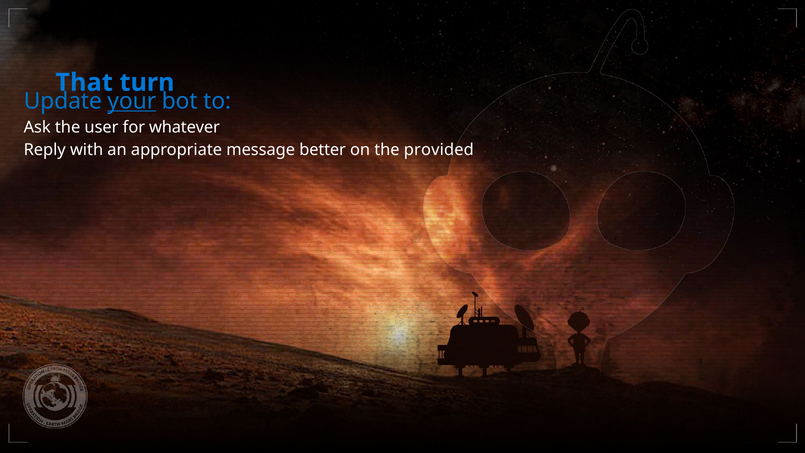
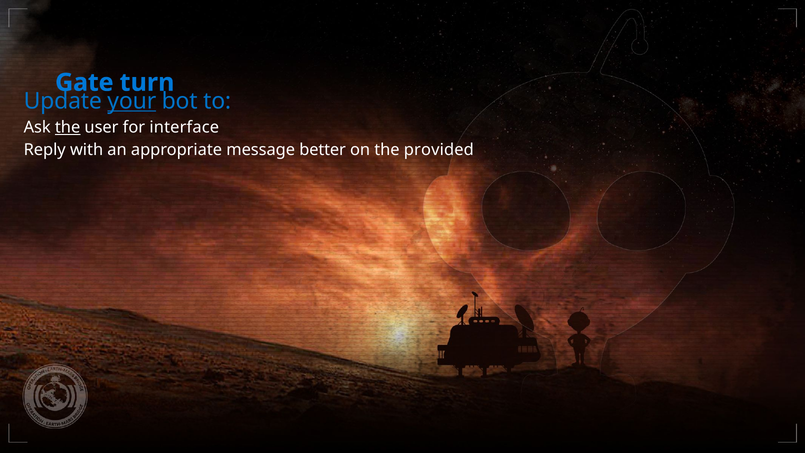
That: That -> Gate (84, 82)
the underline: none -> present (68, 127)
whatever: whatever -> interface (184, 127)
